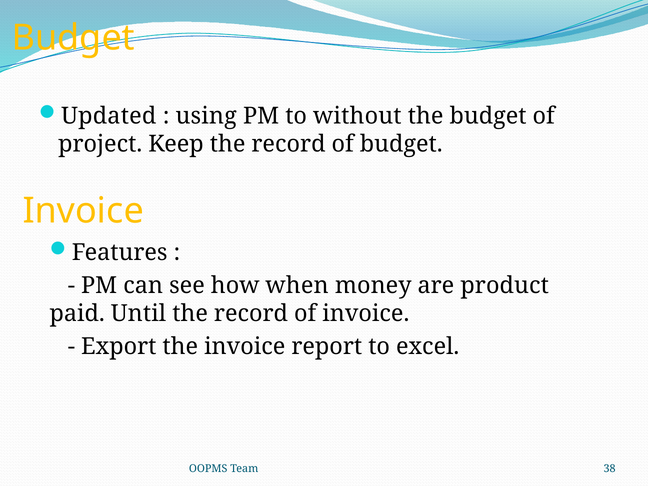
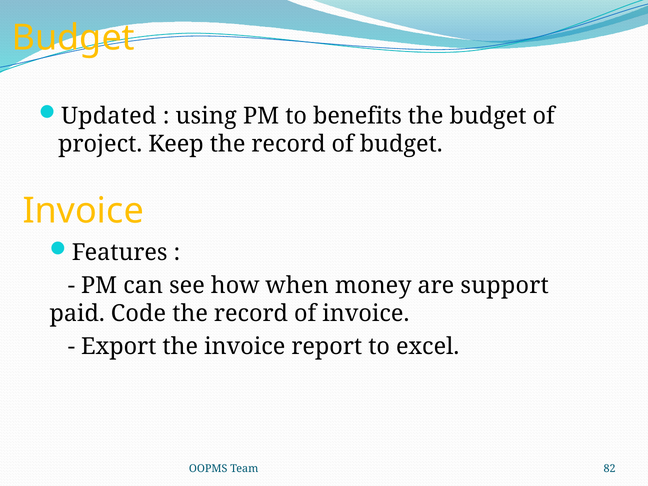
without: without -> benefits (358, 116)
product: product -> support (505, 285)
Until: Until -> Code (138, 314)
38: 38 -> 82 (610, 469)
